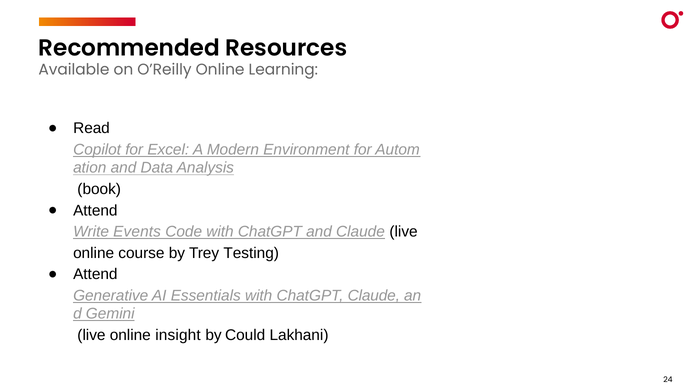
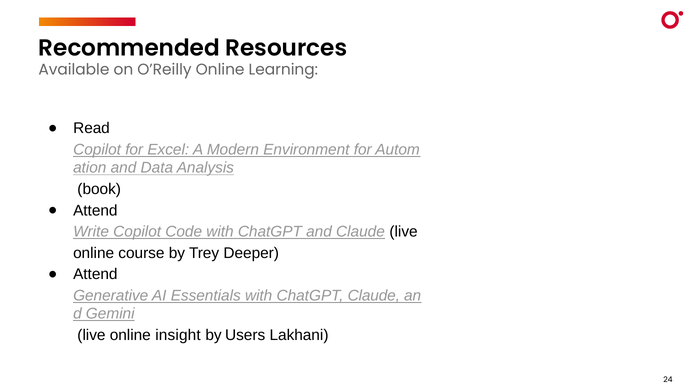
Write Events: Events -> Copilot (137, 231)
Testing: Testing -> Deeper (251, 253)
Could: Could -> Users (245, 335)
